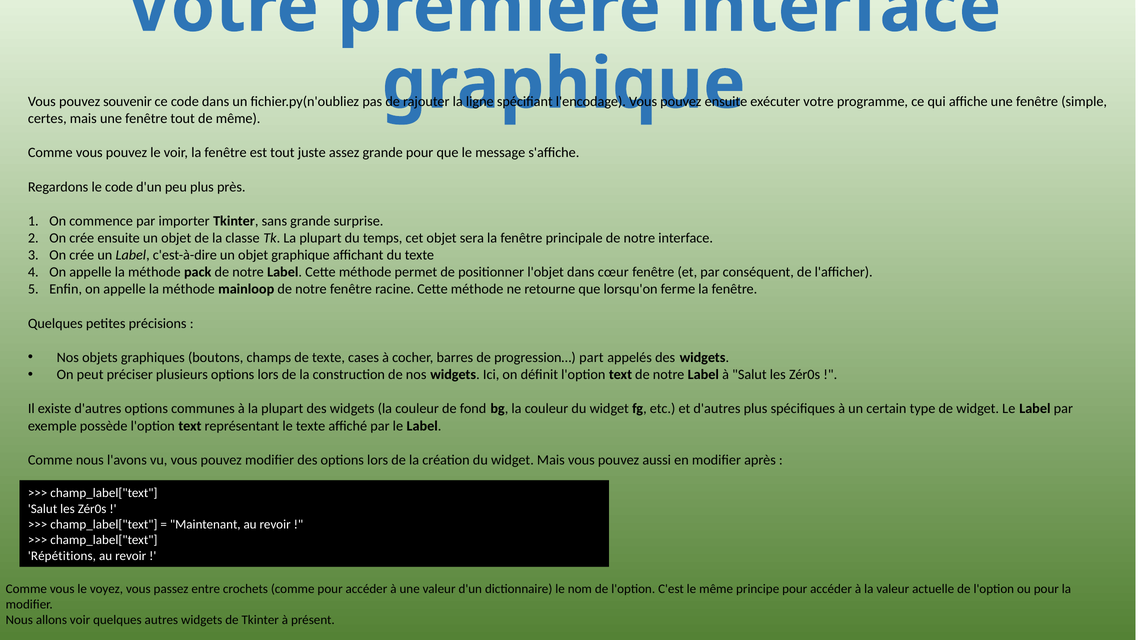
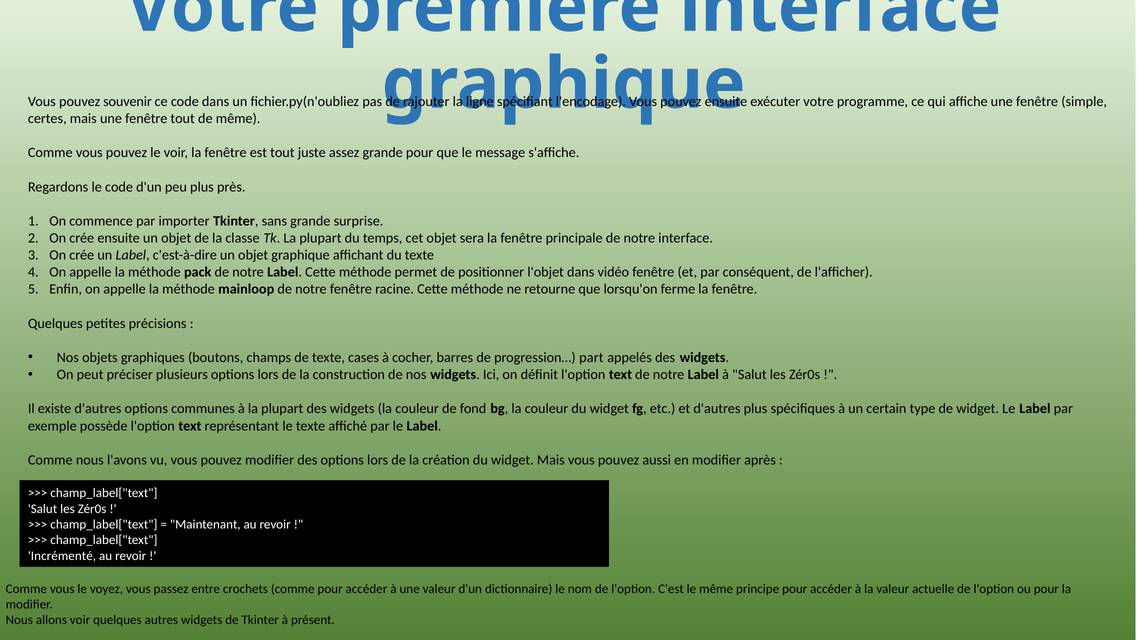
cœur: cœur -> vidéo (613, 272)
Répétitions: Répétitions -> Incrémenté (62, 556)
